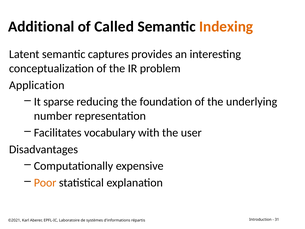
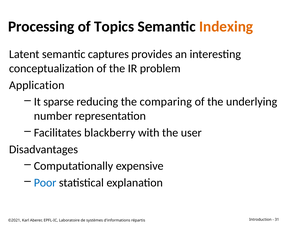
Additional: Additional -> Processing (41, 26)
Called: Called -> Topics (114, 26)
foundation: foundation -> comparing (166, 102)
vocabulary: vocabulary -> blackberry (110, 133)
Poor colour: orange -> blue (45, 182)
